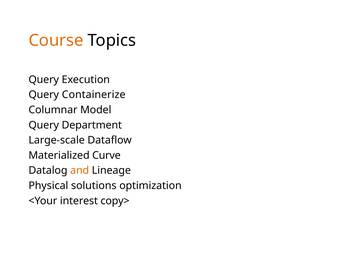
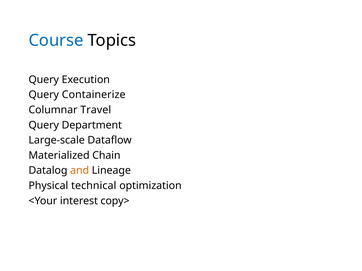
Course colour: orange -> blue (56, 41)
Model: Model -> Travel (96, 110)
Curve: Curve -> Chain (106, 156)
solutions: solutions -> technical (94, 186)
